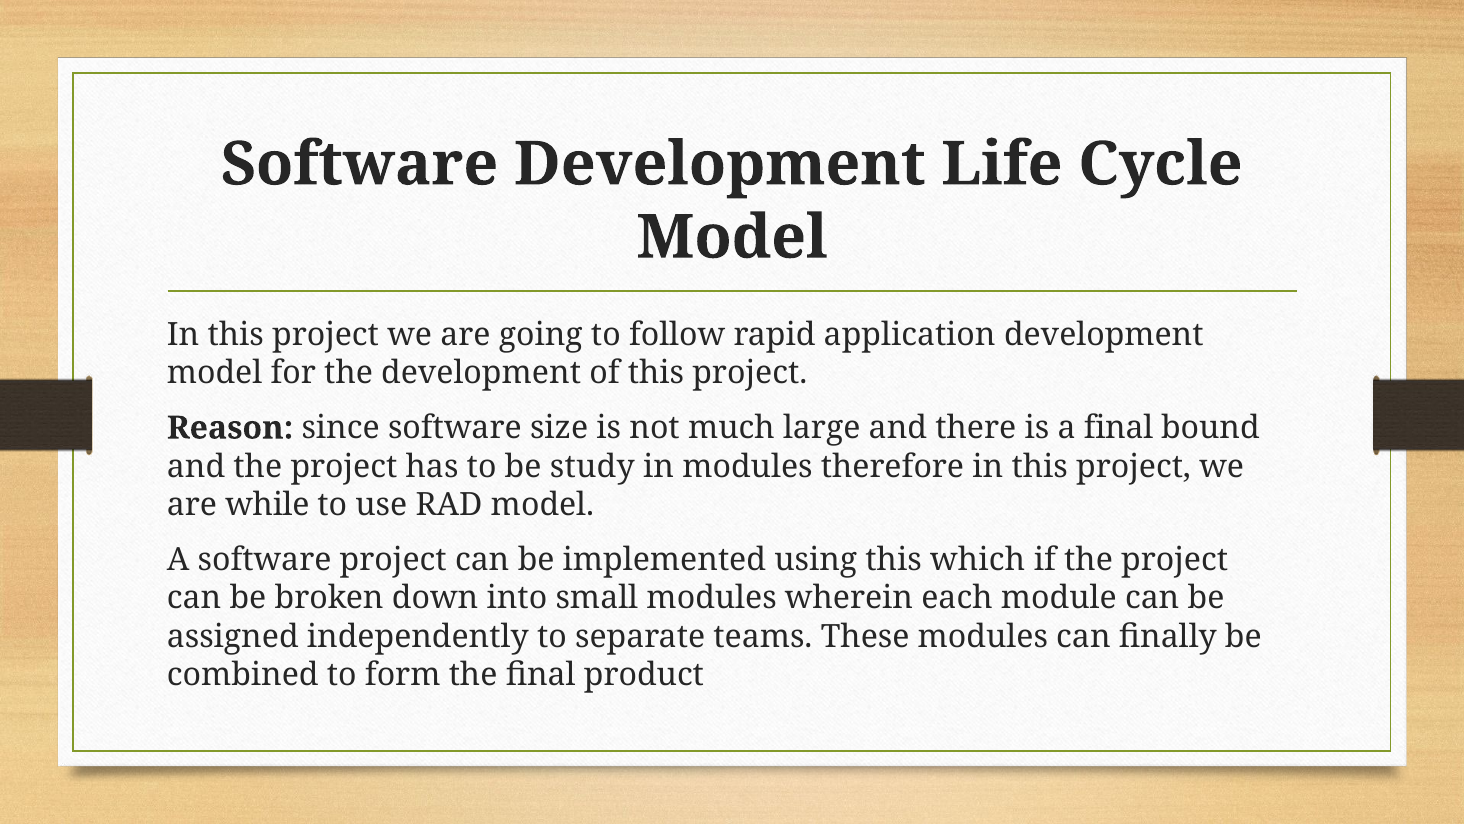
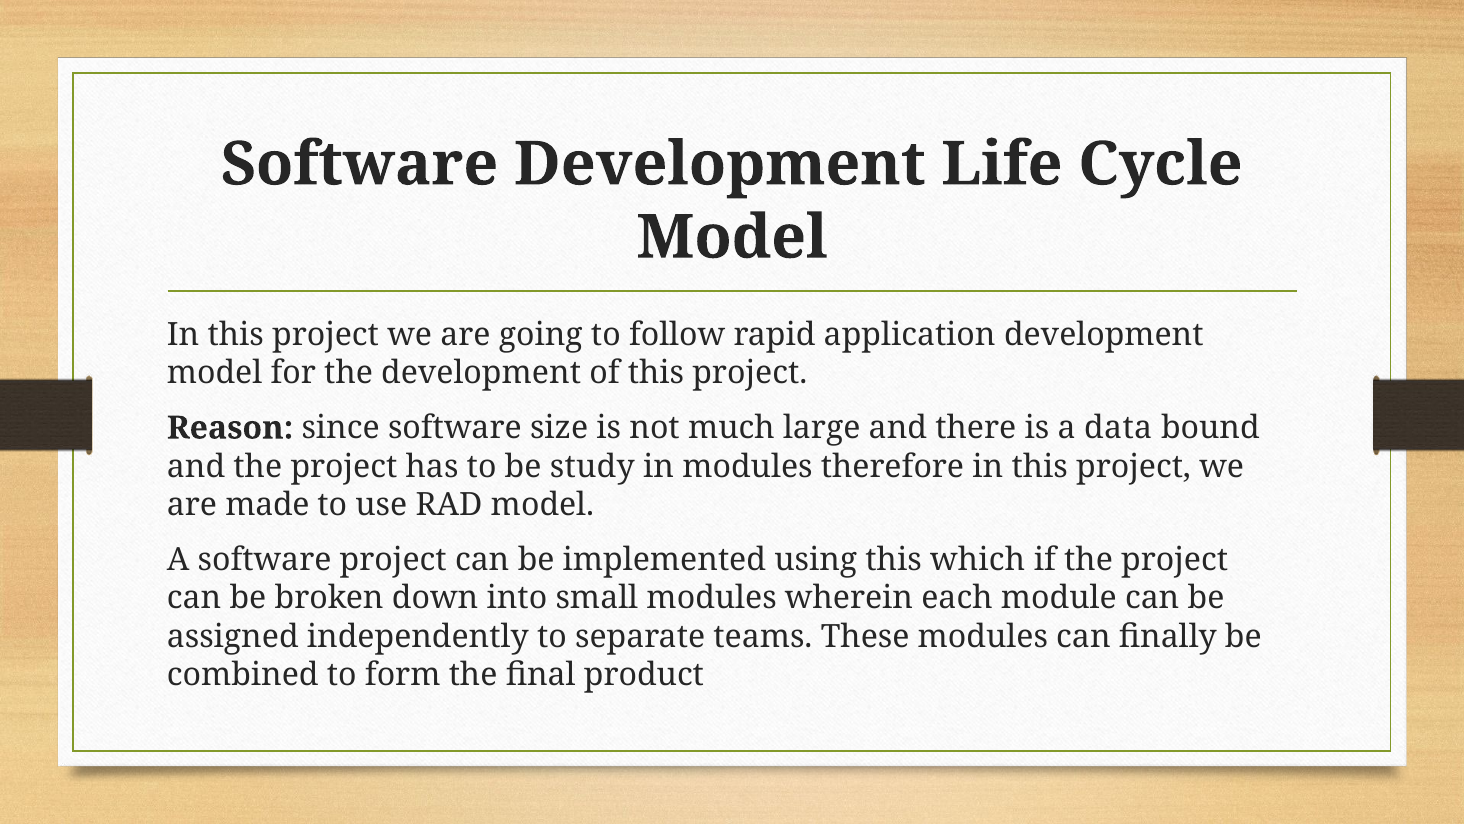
a final: final -> data (1118, 428)
while: while -> made (267, 505)
